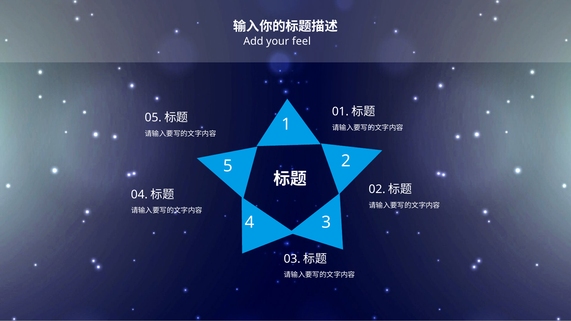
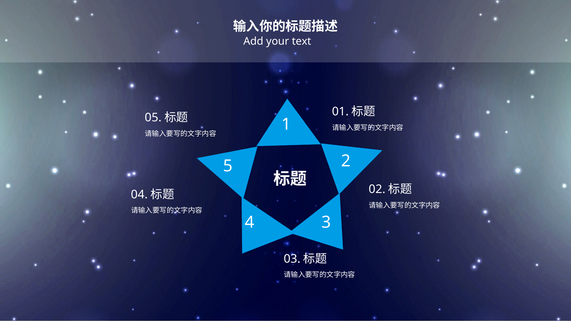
feel: feel -> text (302, 41)
